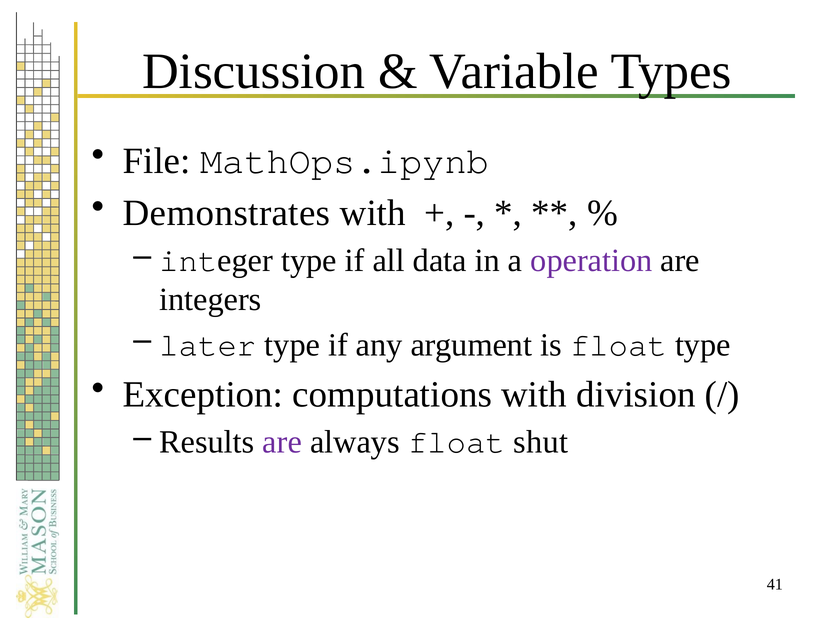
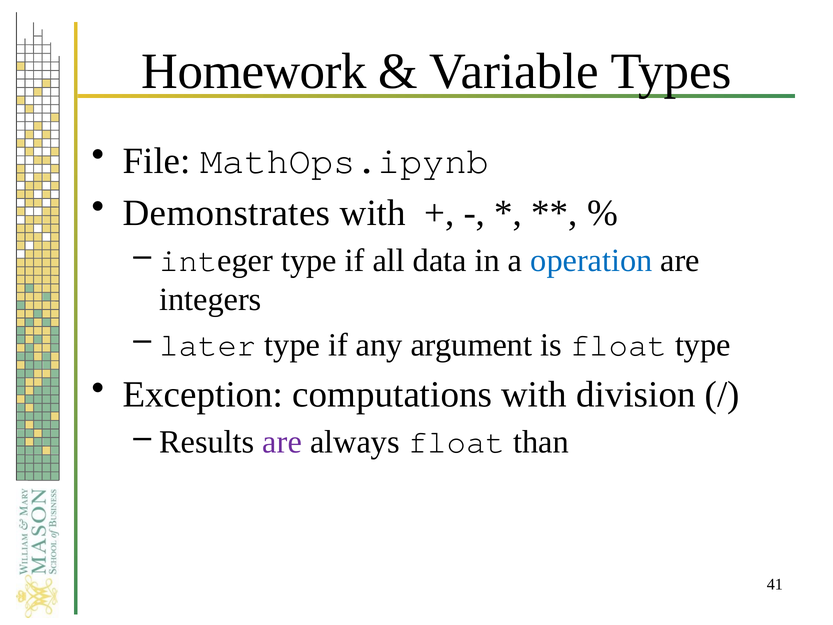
Discussion: Discussion -> Homework (254, 72)
operation colour: purple -> blue (591, 261)
shut: shut -> than (541, 442)
